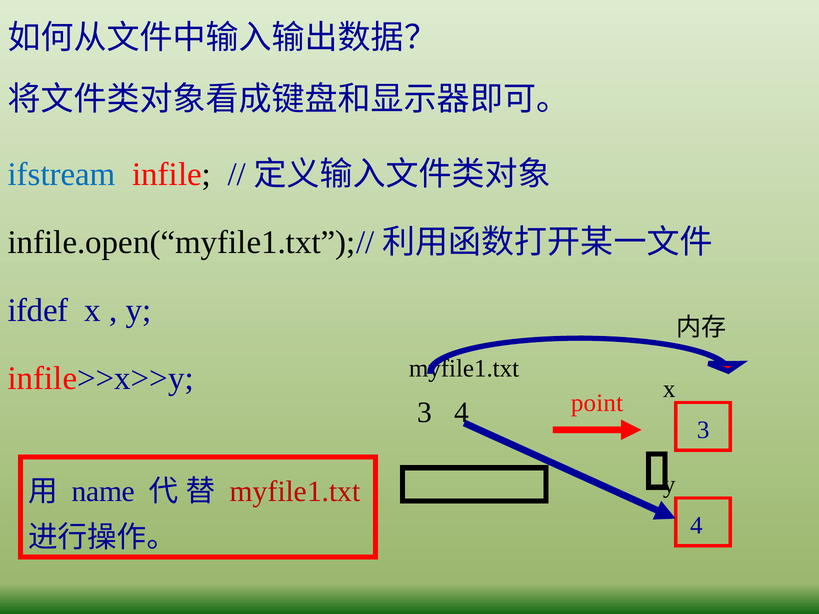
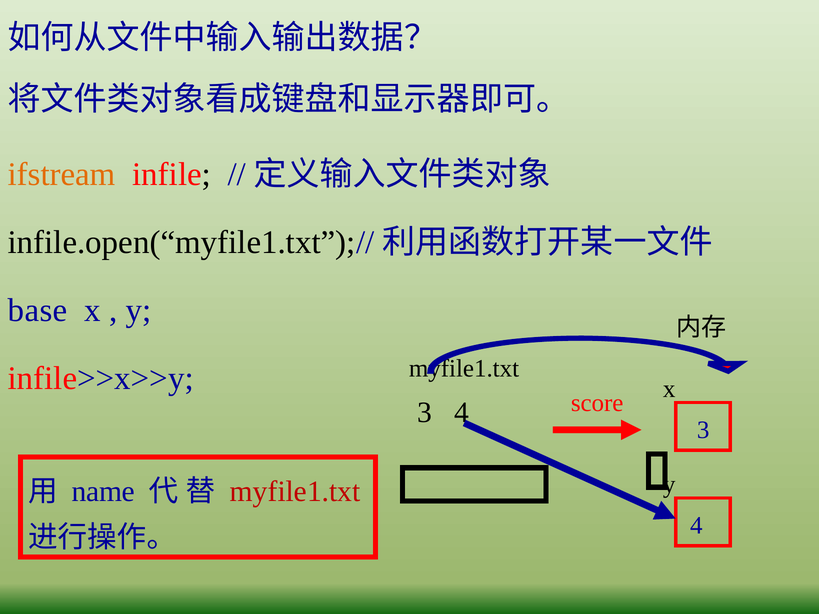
ifstream colour: blue -> orange (62, 174)
ifdef: ifdef -> base (38, 310)
point: point -> score (597, 403)
